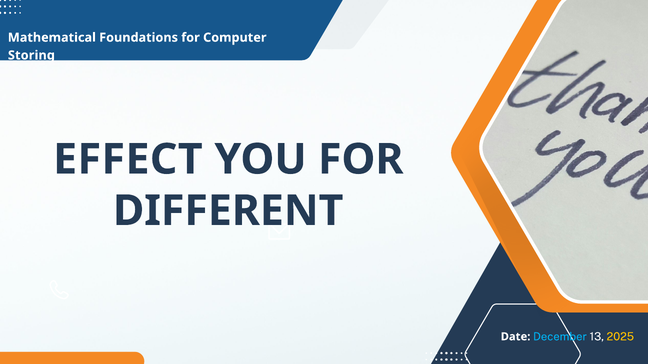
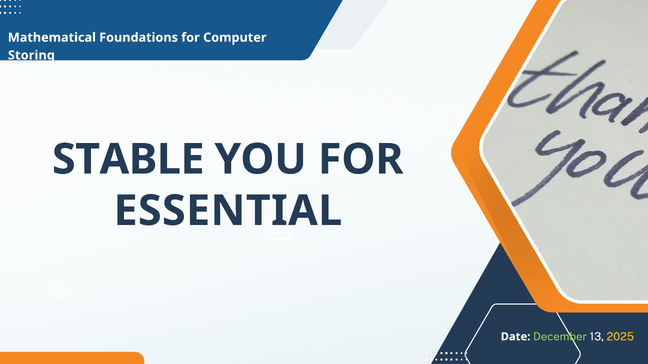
EFFECT: EFFECT -> STABLE (128, 160)
DIFFERENT: DIFFERENT -> ESSENTIAL (228, 211)
December colour: light blue -> light green (560, 337)
